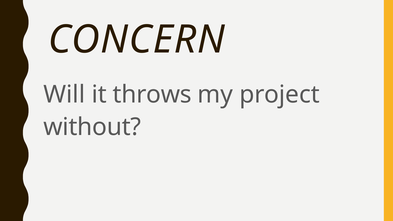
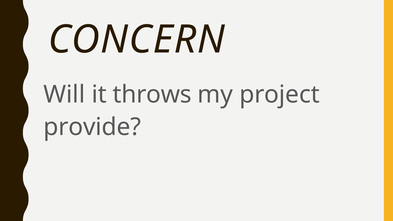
without: without -> provide (92, 127)
